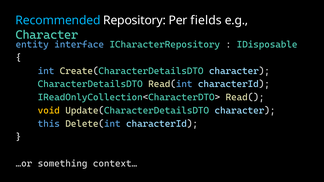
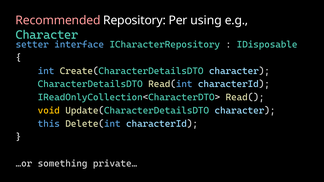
Recommended colour: light blue -> pink (58, 20)
fields: fields -> using (206, 20)
entity: entity -> setter (32, 45)
context…: context… -> private… (115, 164)
